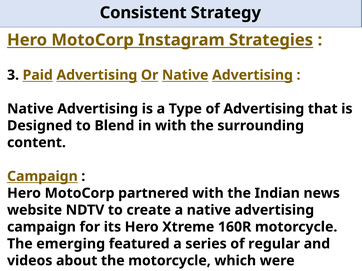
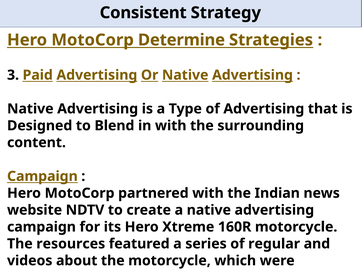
Instagram: Instagram -> Determine (181, 40)
emerging: emerging -> resources (71, 244)
